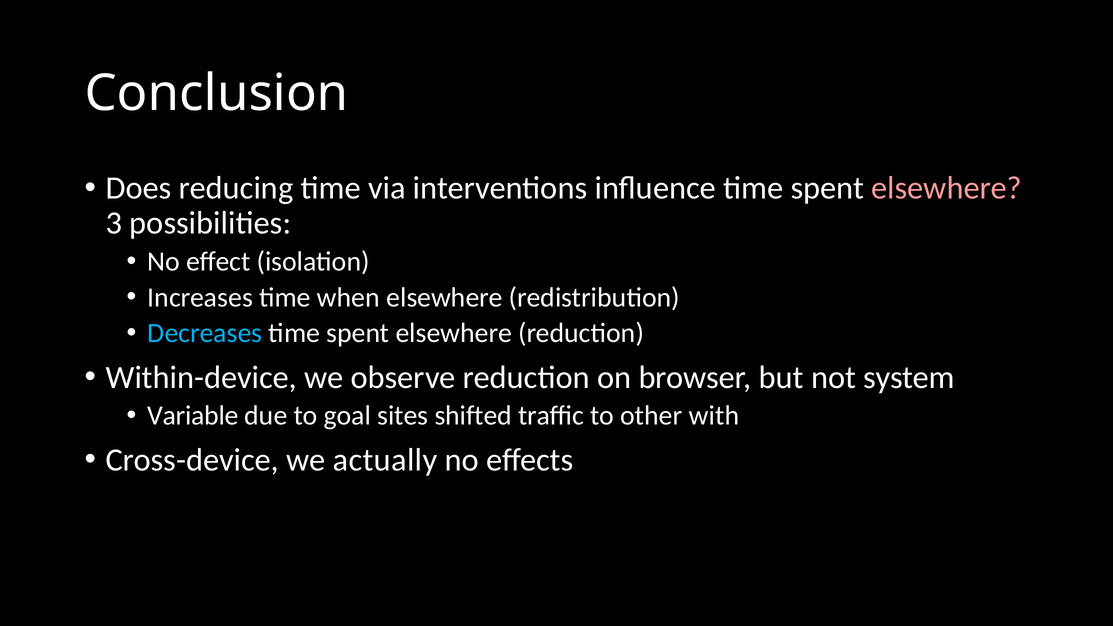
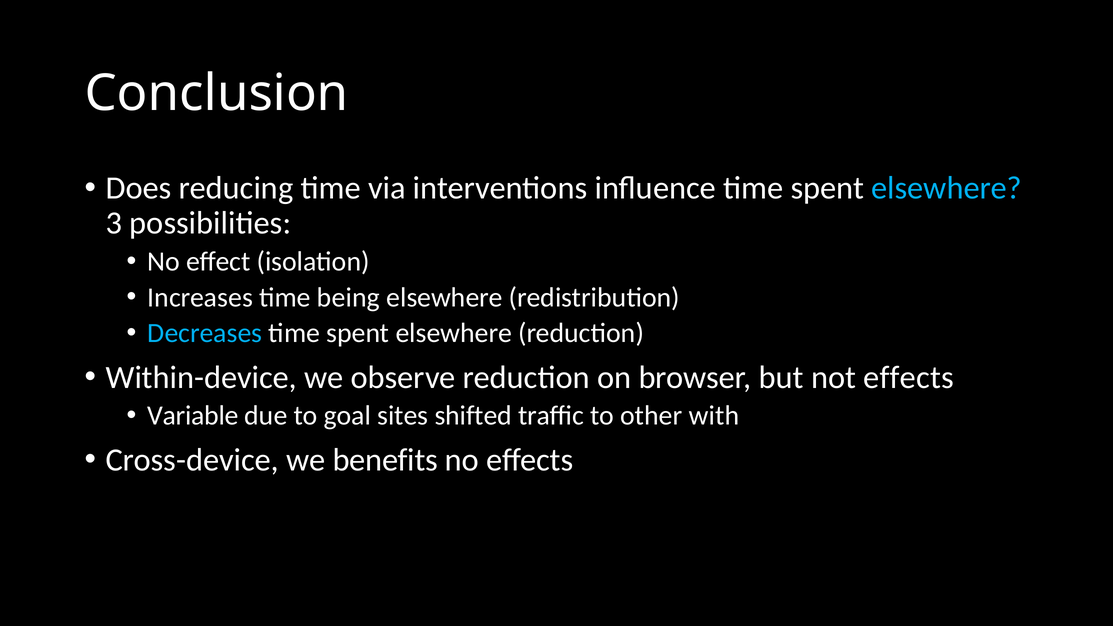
elsewhere colour: pink -> light blue (947, 188)
when: when -> being (348, 297)
not system: system -> effects (909, 377)
actually: actually -> benefits (385, 460)
